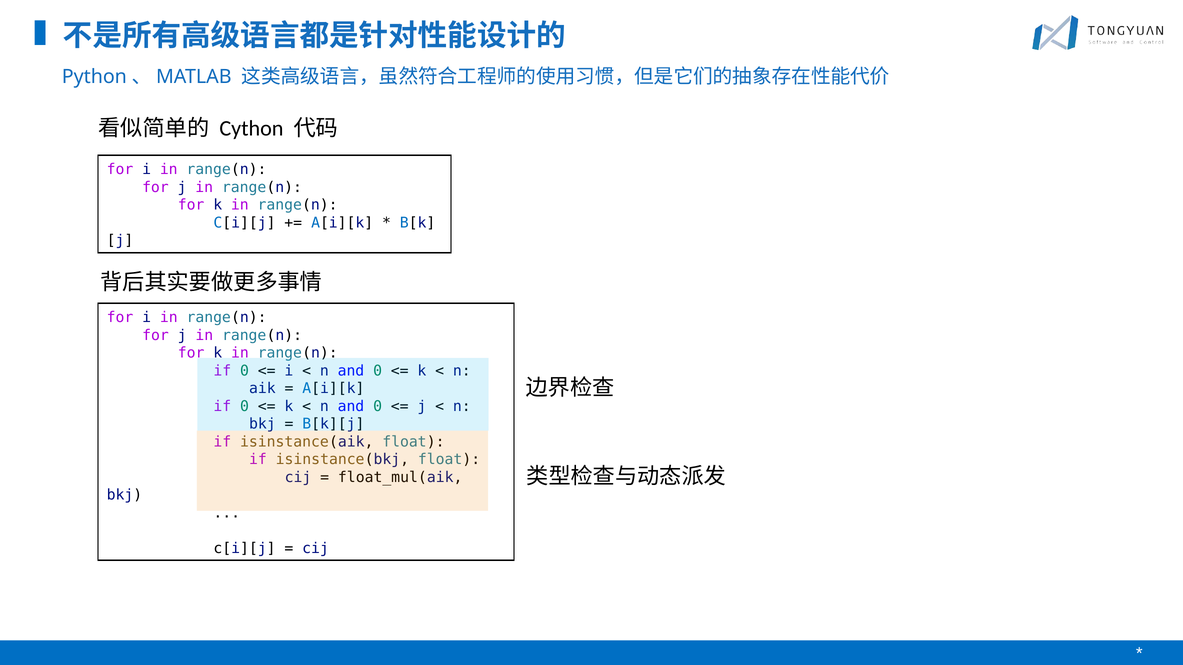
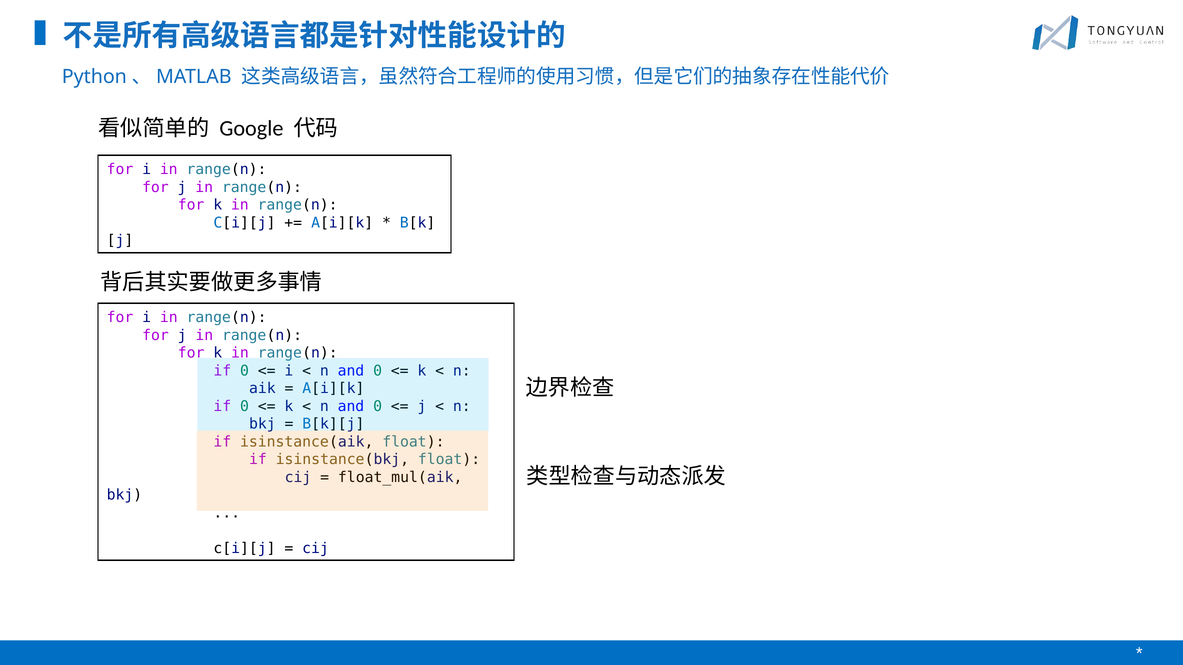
Cython: Cython -> Google (251, 128)
